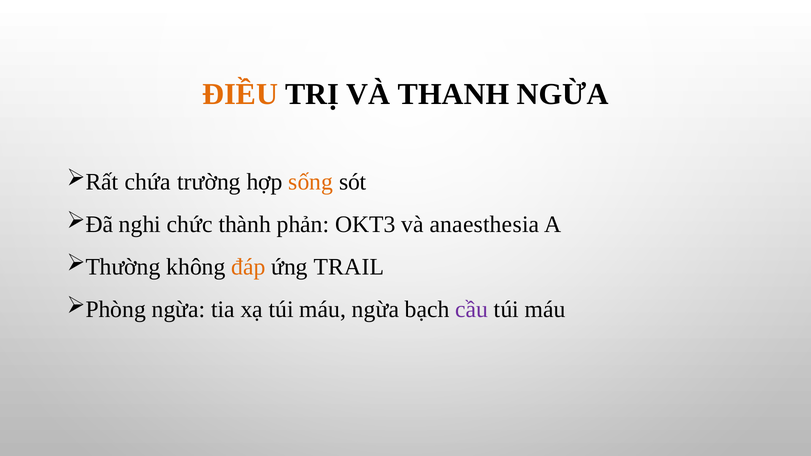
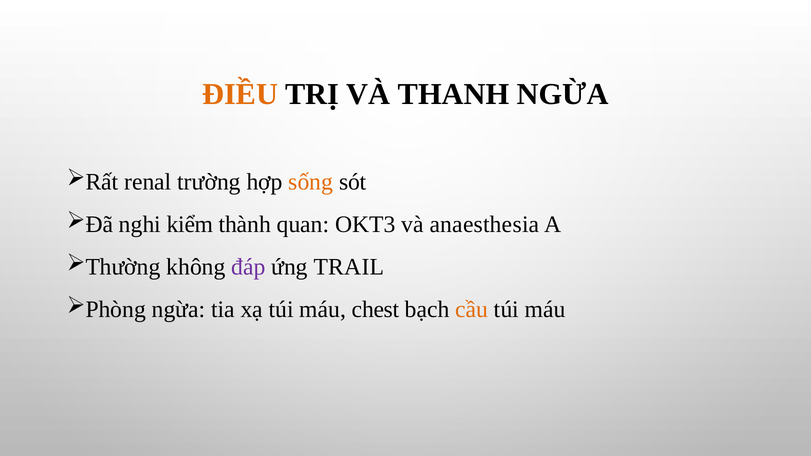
chứa: chứa -> renal (148, 182)
chức: chức -> kiểm (190, 225)
phản: phản -> quan (303, 225)
đáp colour: orange -> purple (248, 267)
máu ngừa: ngừa -> chest (376, 310)
cầu colour: purple -> orange (472, 310)
